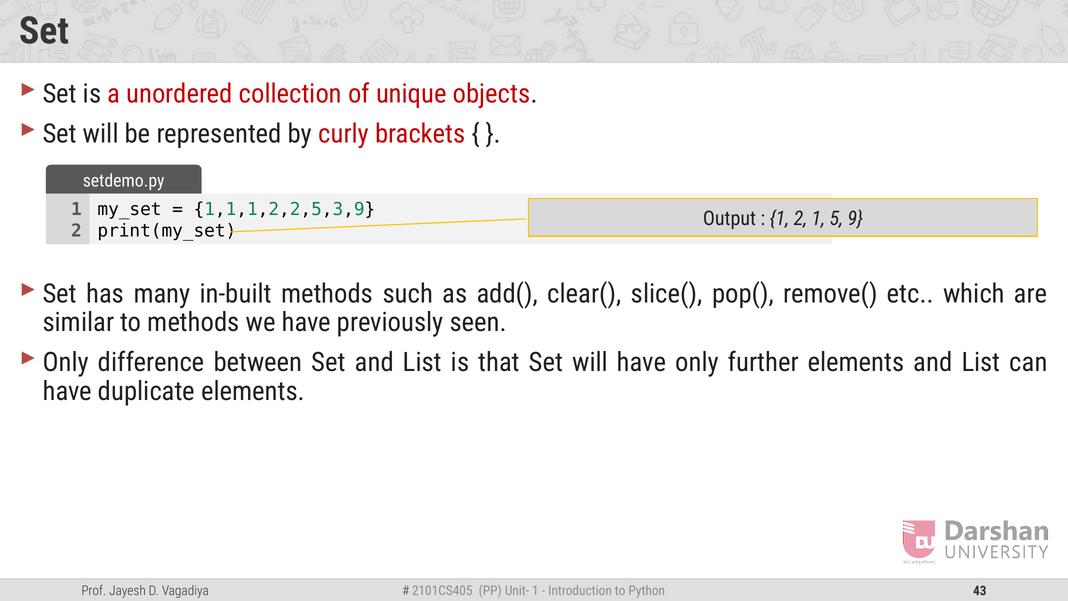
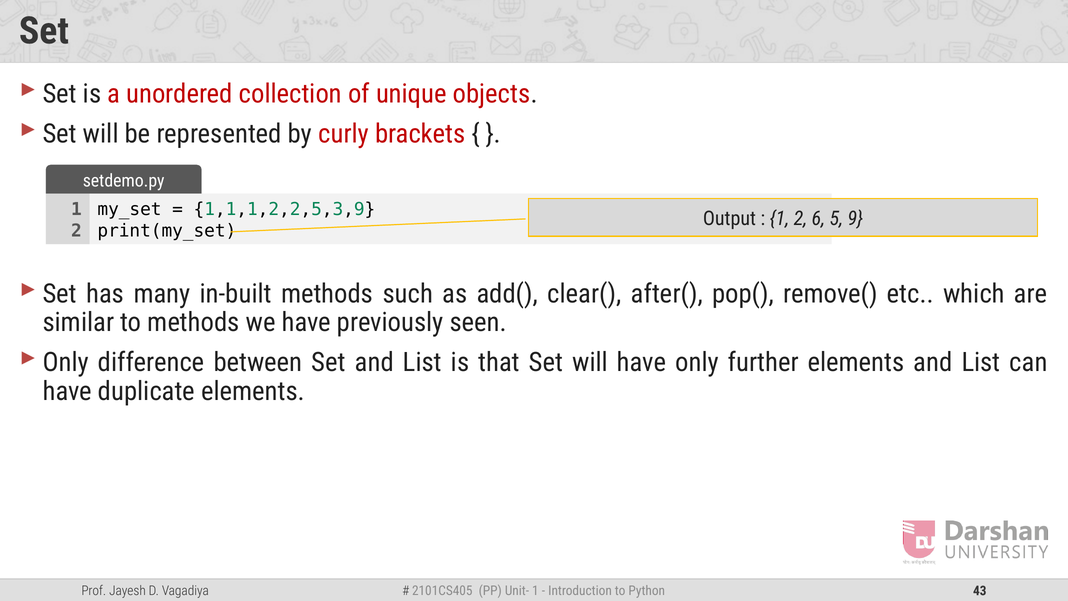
2 1: 1 -> 6 (818, 219)
slice(: slice( -> after( (667, 294)
